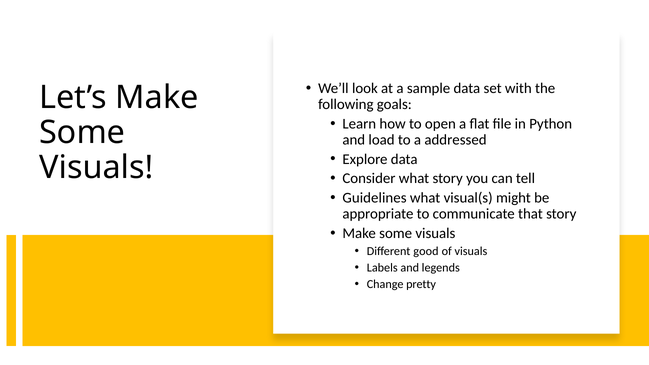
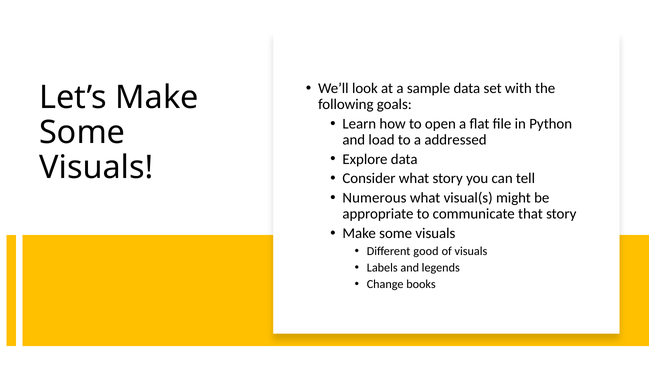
Guidelines: Guidelines -> Numerous (375, 198)
pretty: pretty -> books (421, 284)
